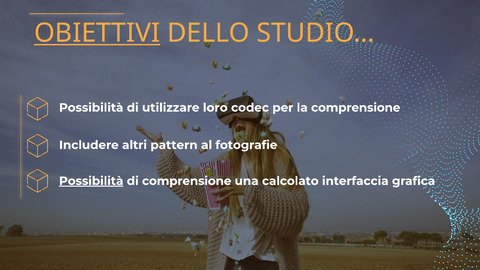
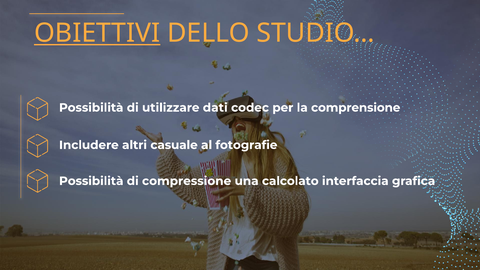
loro: loro -> dati (215, 108)
pattern: pattern -> casuale (174, 145)
Possibilità underline: present -> none (91, 181)
di comprensione: comprensione -> compressione (187, 181)
